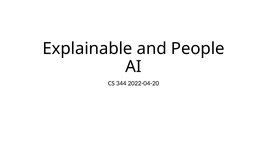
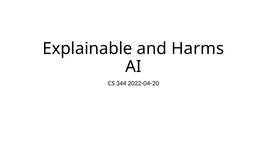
People: People -> Harms (198, 49)
